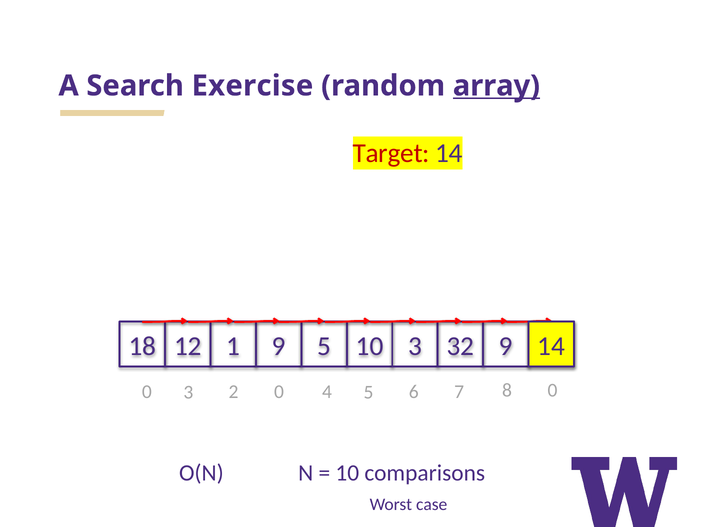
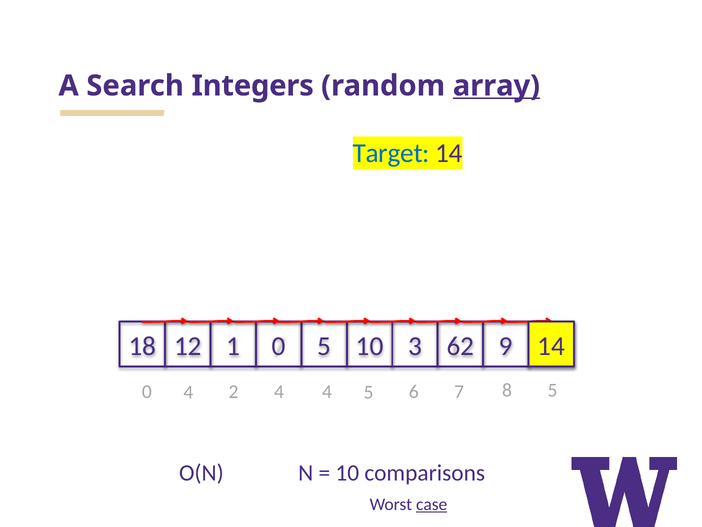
Exercise: Exercise -> Integers (253, 86)
Target colour: red -> blue (391, 153)
1 9: 9 -> 0 (279, 346)
32: 32 -> 62 (460, 346)
0 3: 3 -> 4 (188, 392)
2 0: 0 -> 4 (279, 392)
8 0: 0 -> 5 (552, 390)
case underline: none -> present (432, 504)
